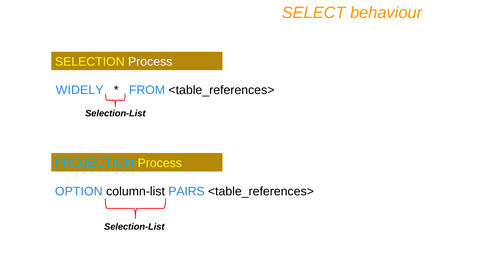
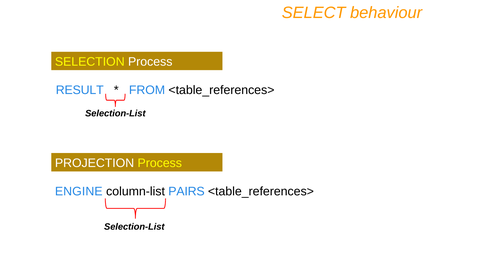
WIDELY: WIDELY -> RESULT (80, 90)
PROJECTION colour: light blue -> white (95, 163)
OPTION: OPTION -> ENGINE (79, 191)
